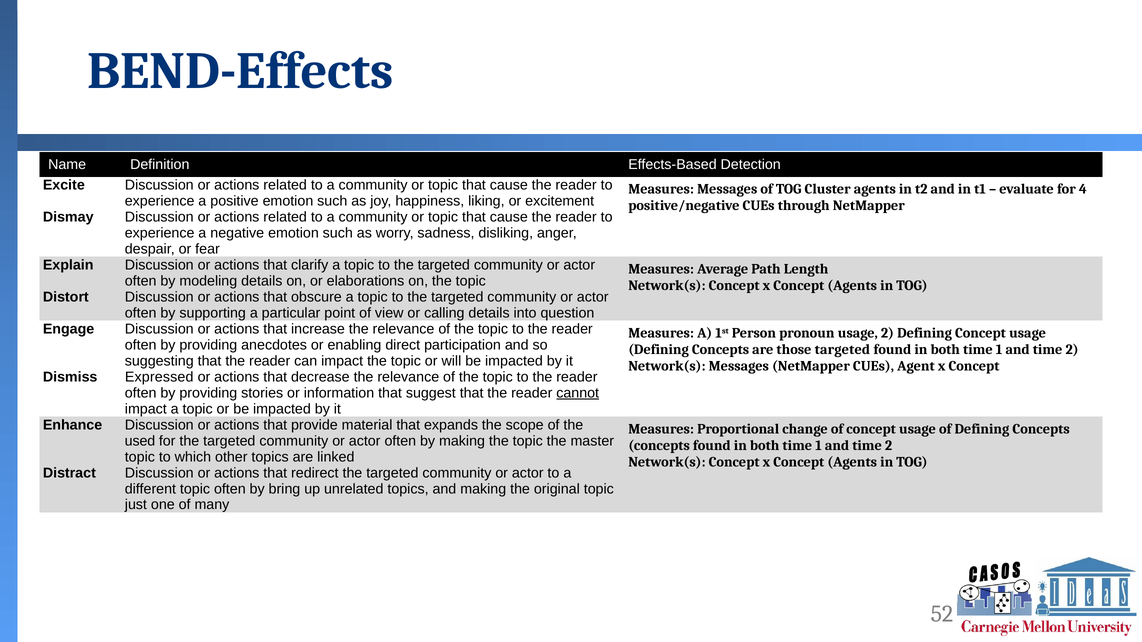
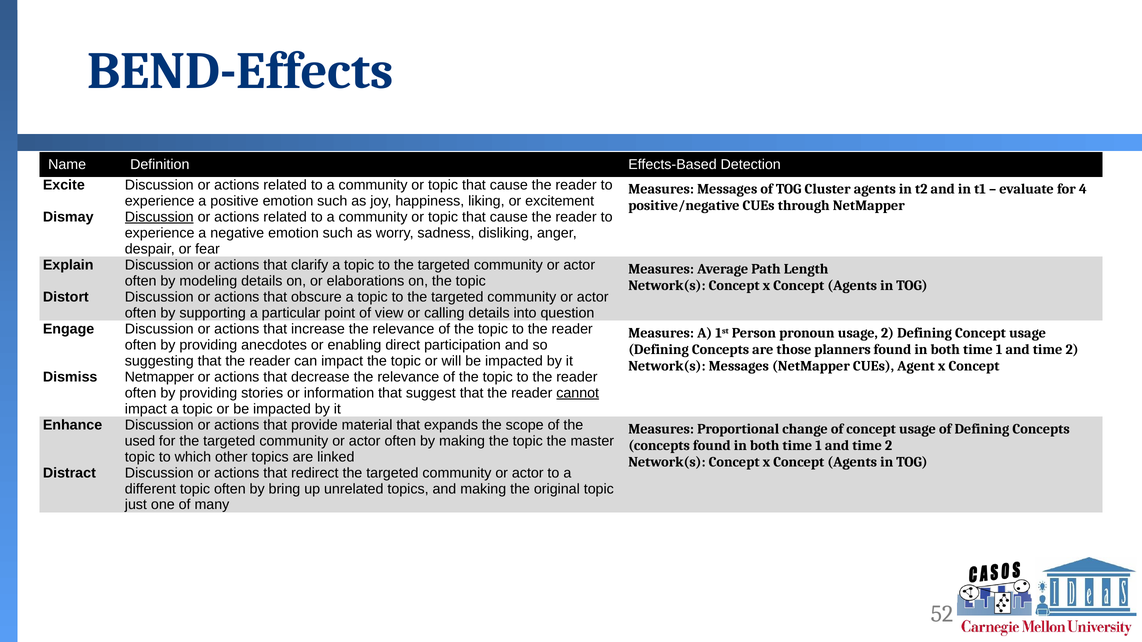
Discussion underline: none -> present (159, 217)
those targeted: targeted -> planners (843, 350)
Dismiss Expressed: Expressed -> Netmapper (159, 377)
